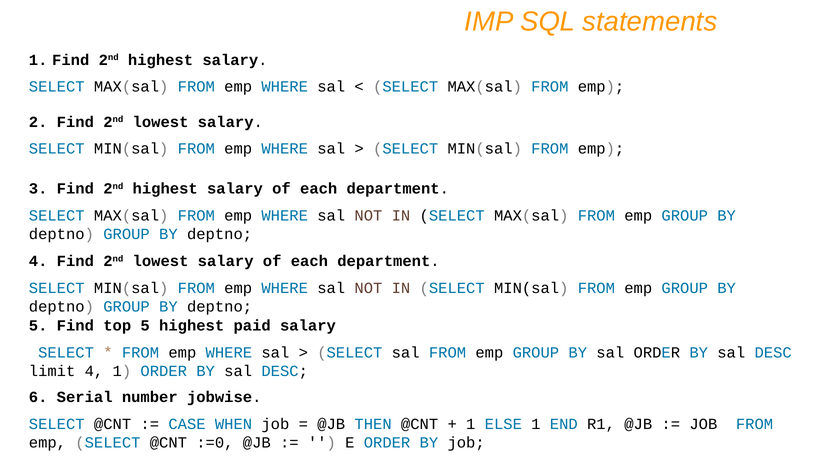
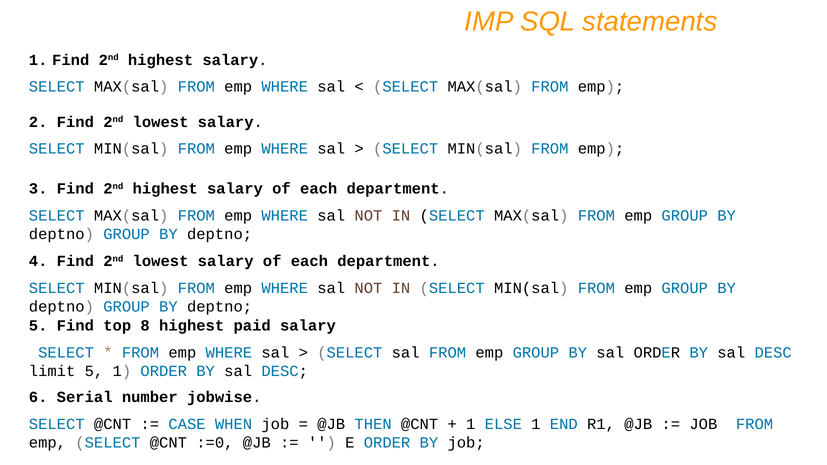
top 5: 5 -> 8 (145, 326)
limit 4: 4 -> 5 (94, 371)
